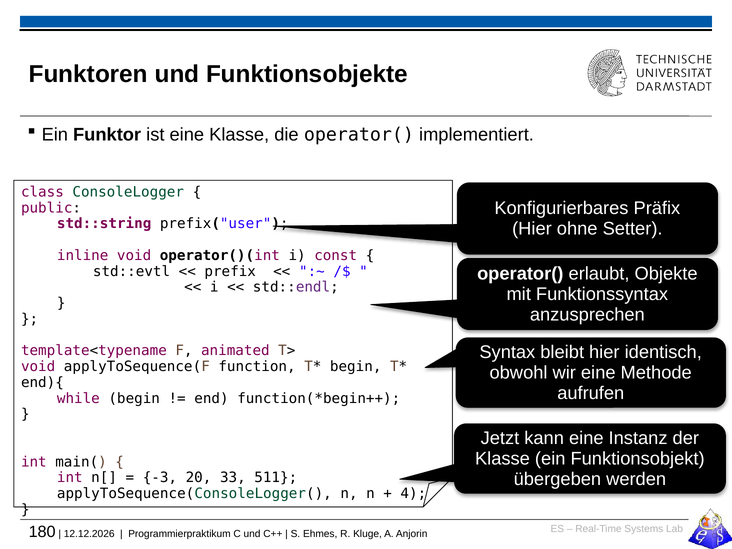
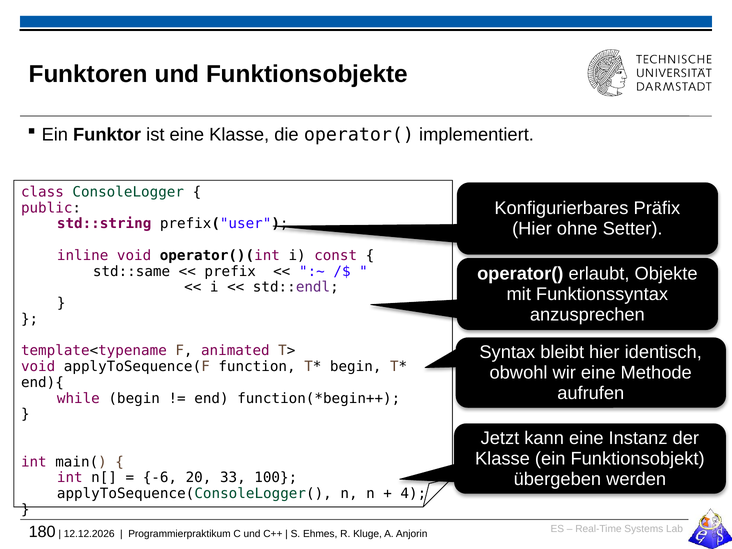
std::evtl: std::evtl -> std::same (132, 271)
-3: -3 -> -6 (160, 478)
511: 511 -> 100 (276, 478)
